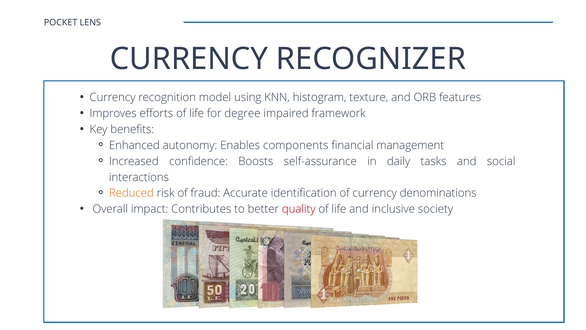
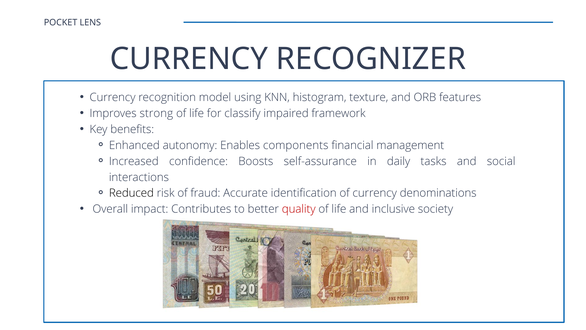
efforts: efforts -> strong (156, 113)
degree: degree -> classify (242, 113)
Reduced colour: orange -> black (131, 193)
